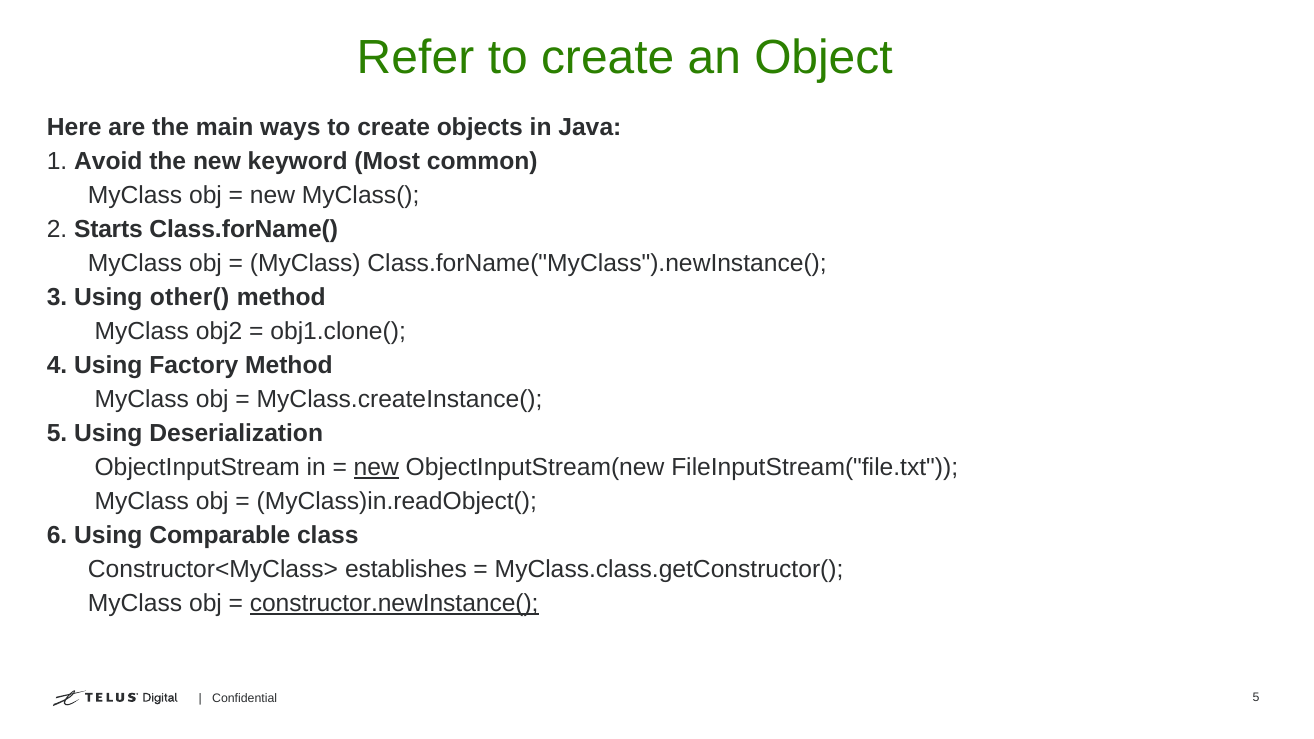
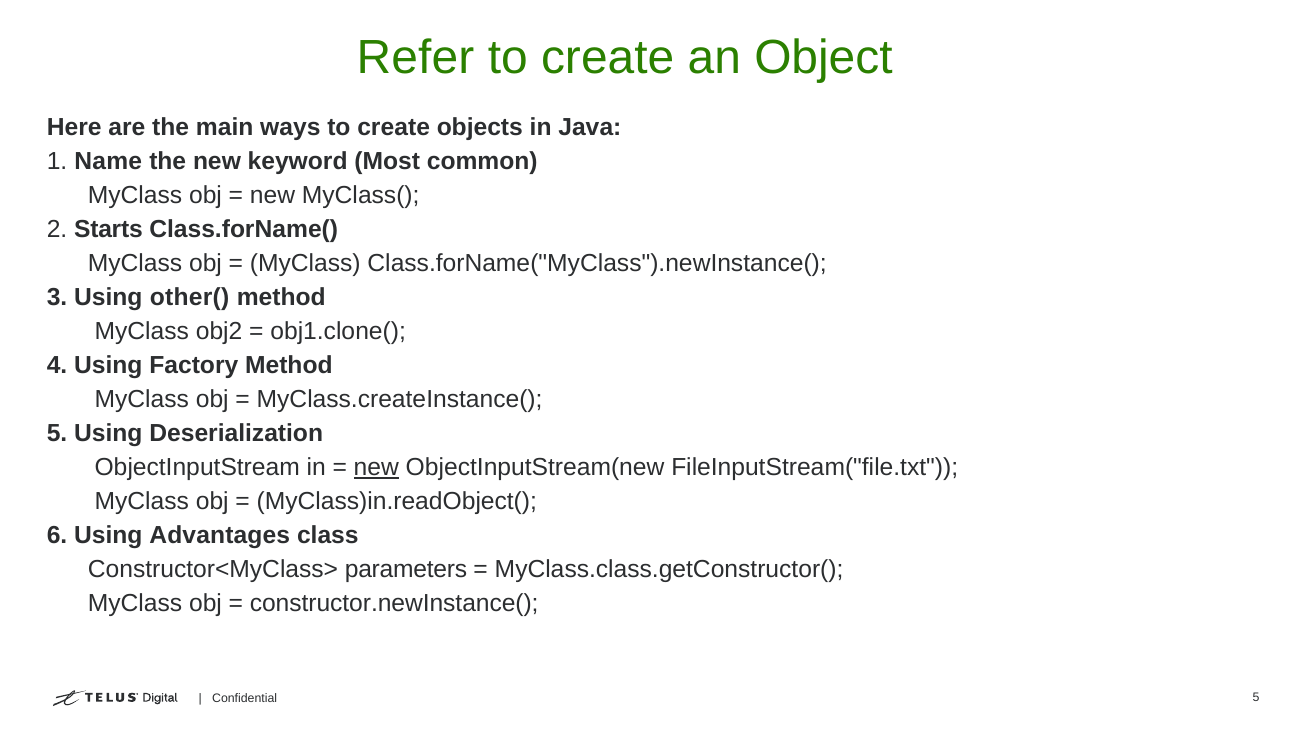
Avoid: Avoid -> Name (108, 162)
Comparable: Comparable -> Advantages (220, 535)
establishes: establishes -> parameters (406, 569)
constructor.newInstance( underline: present -> none (394, 603)
